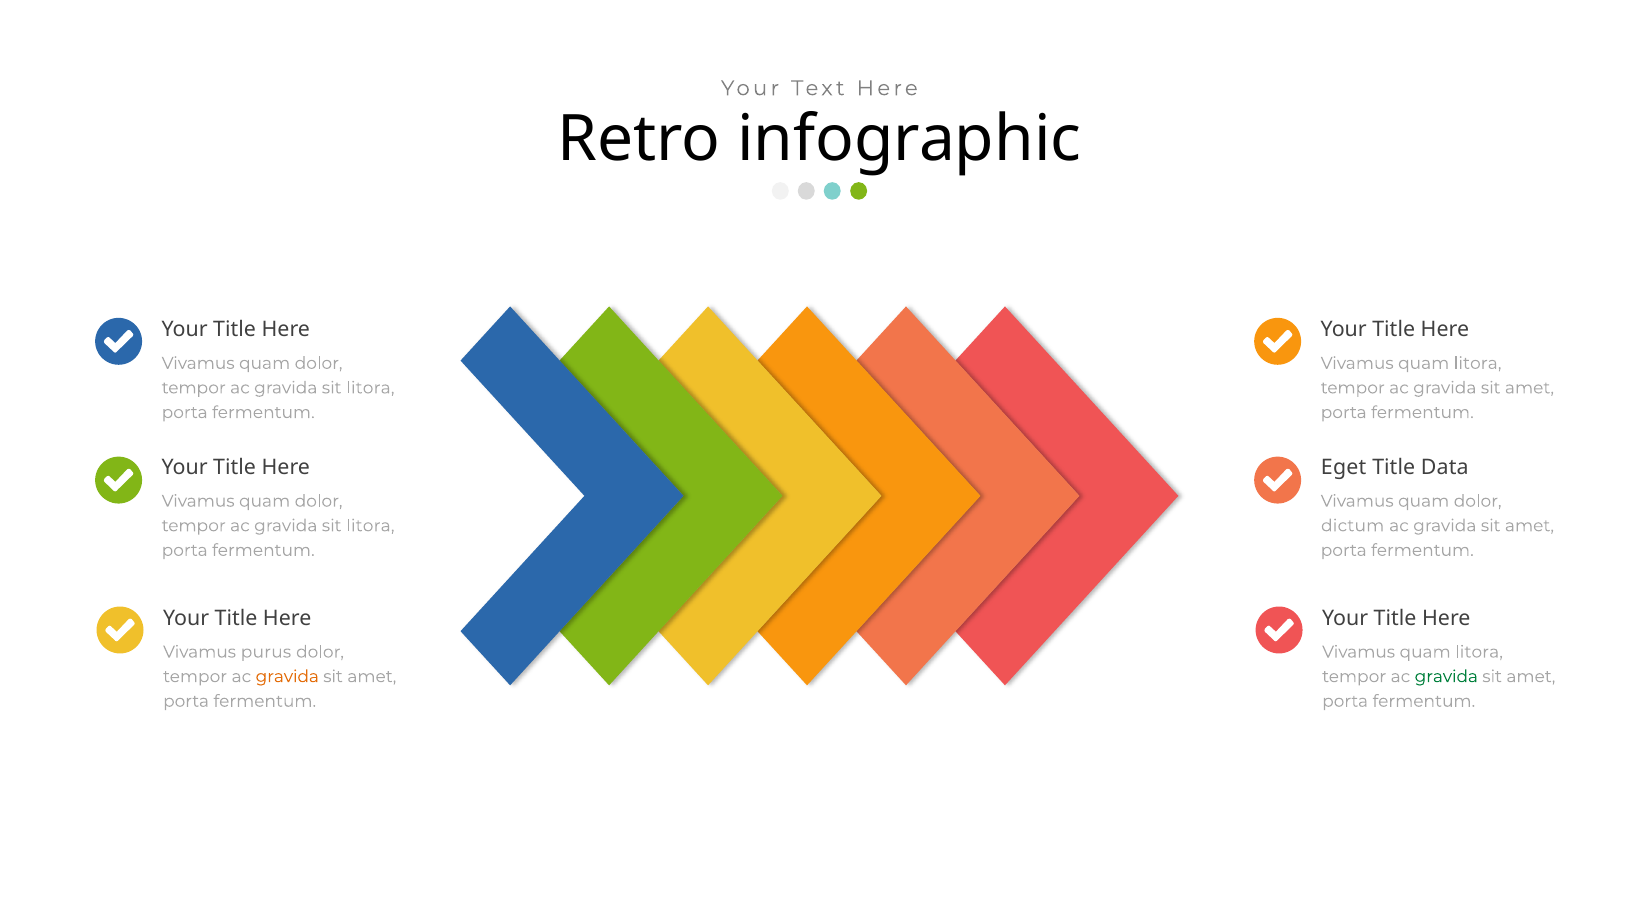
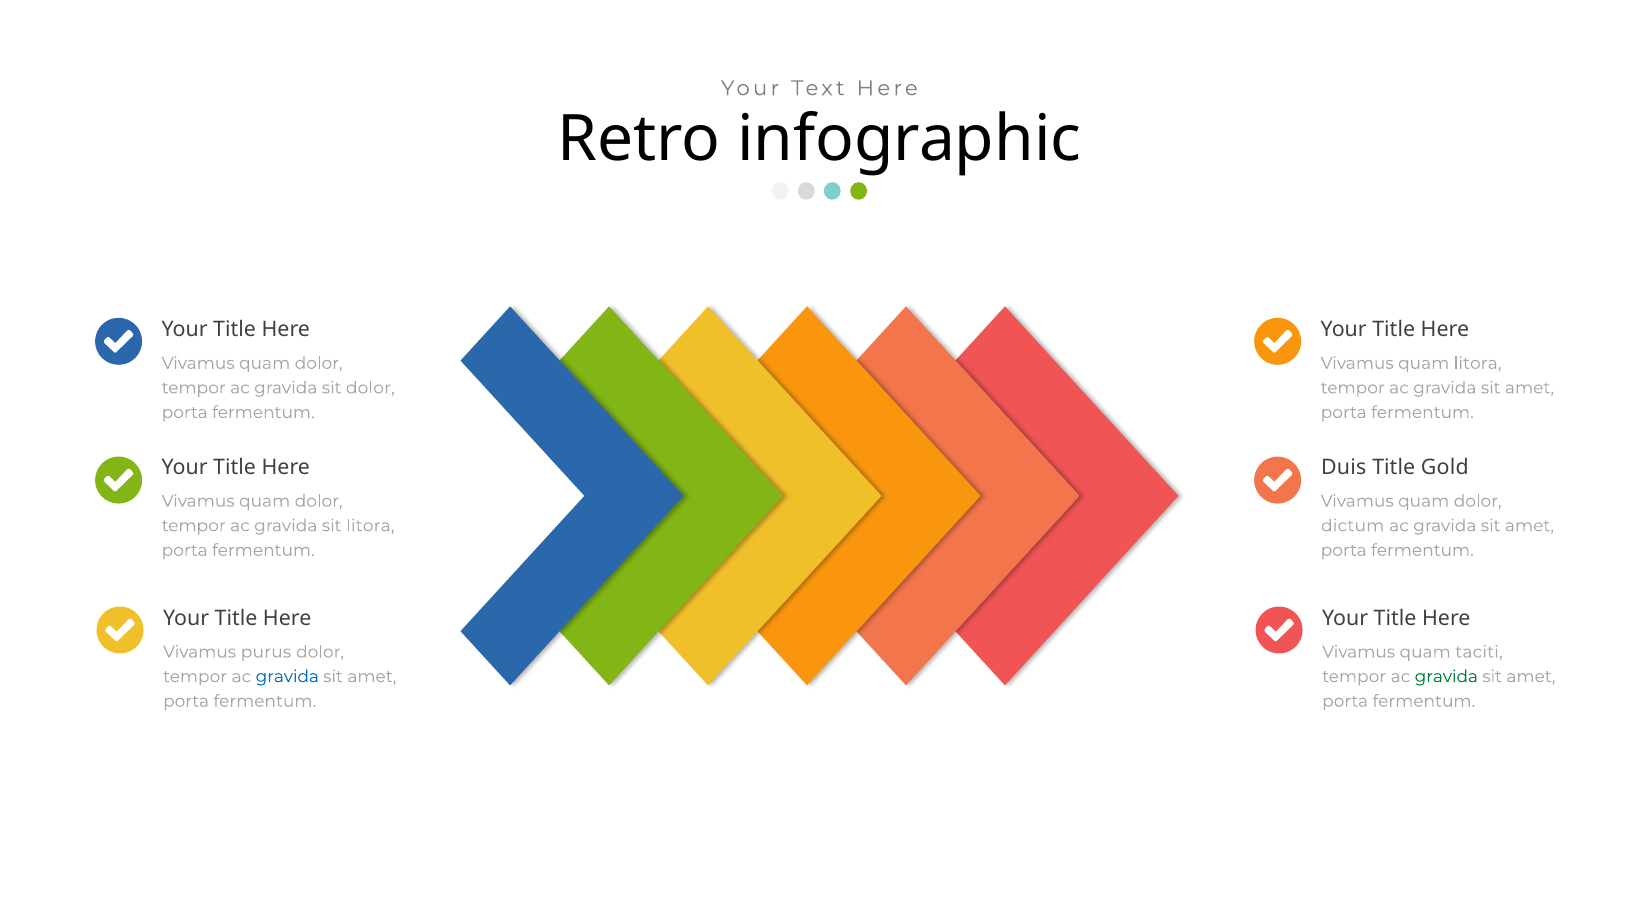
litora: litora -> dolor (370, 388)
Eget: Eget -> Duis (1344, 468)
Data: Data -> Gold (1445, 468)
litora: litora -> taciti (1479, 652)
gravida colour: orange -> blue (287, 677)
